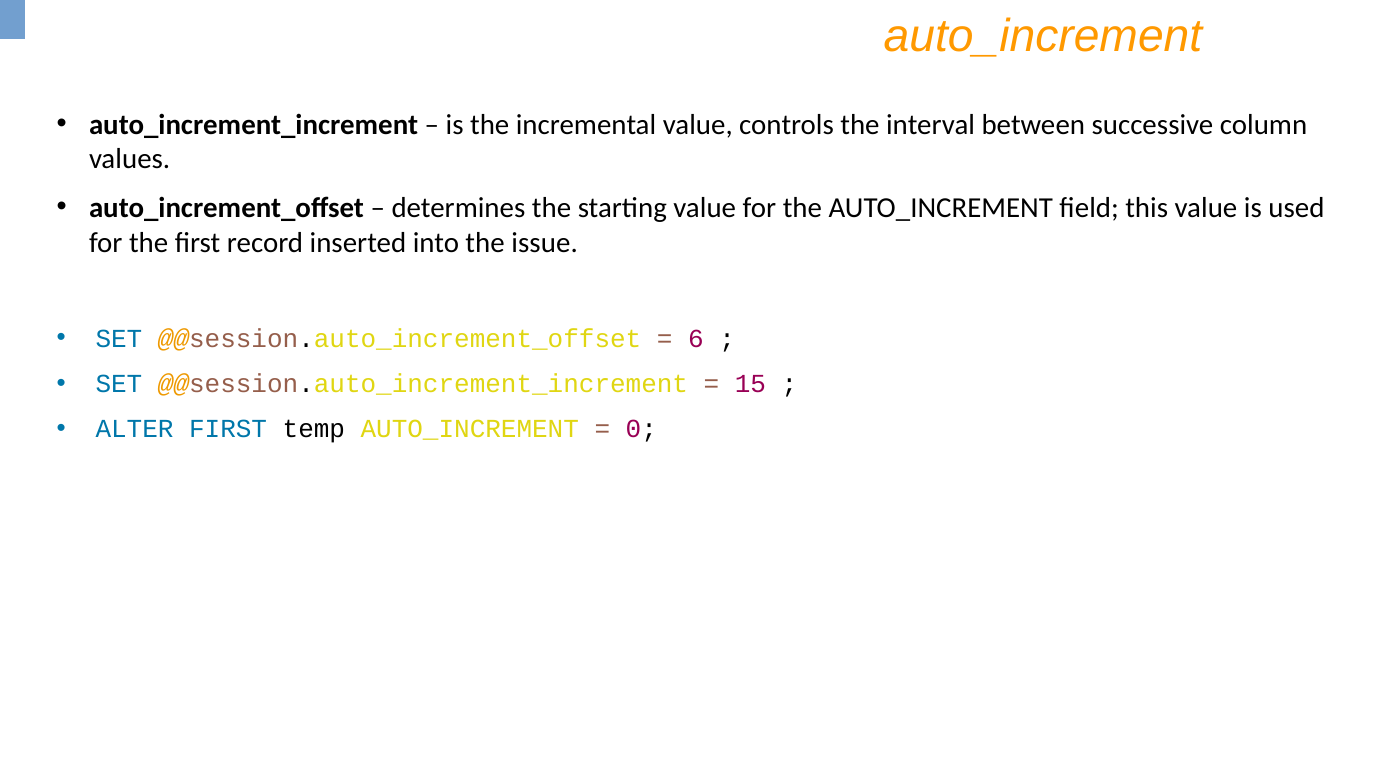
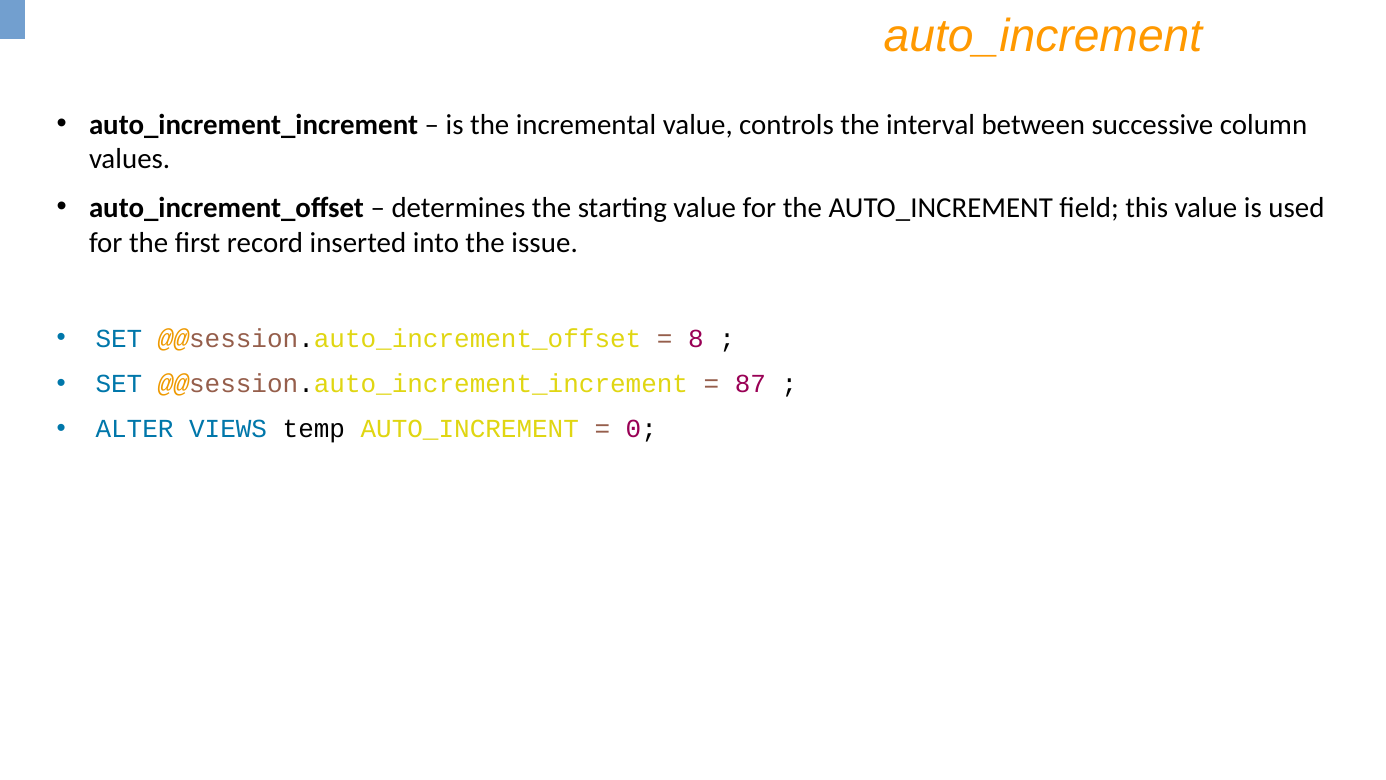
6: 6 -> 8 (696, 339)
15: 15 -> 87 (750, 384)
ALTER FIRST: FIRST -> VIEWS (228, 429)
